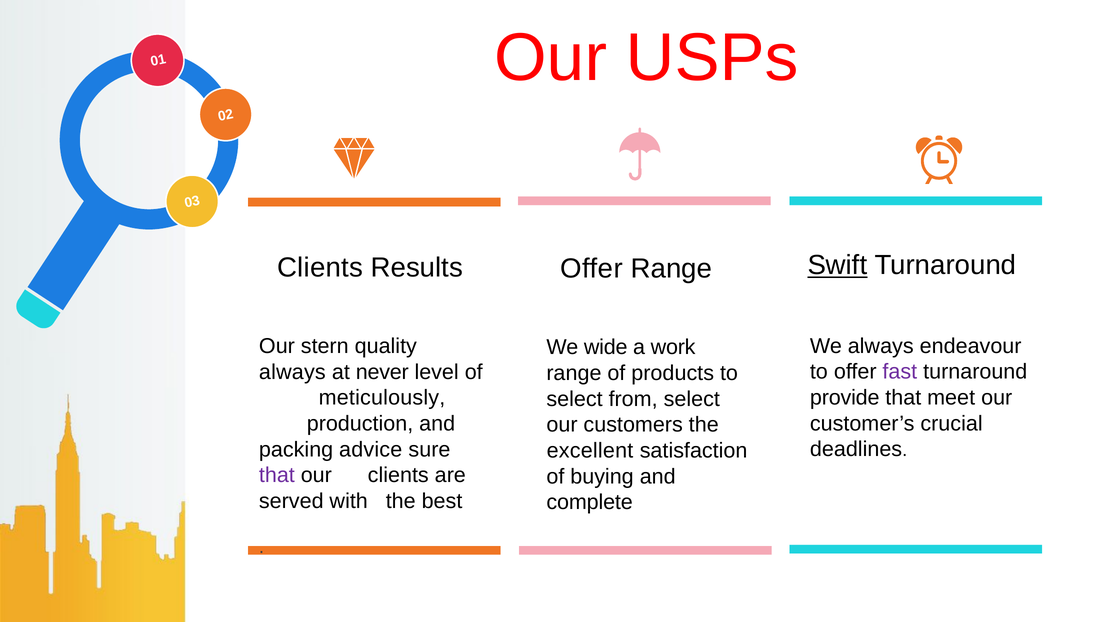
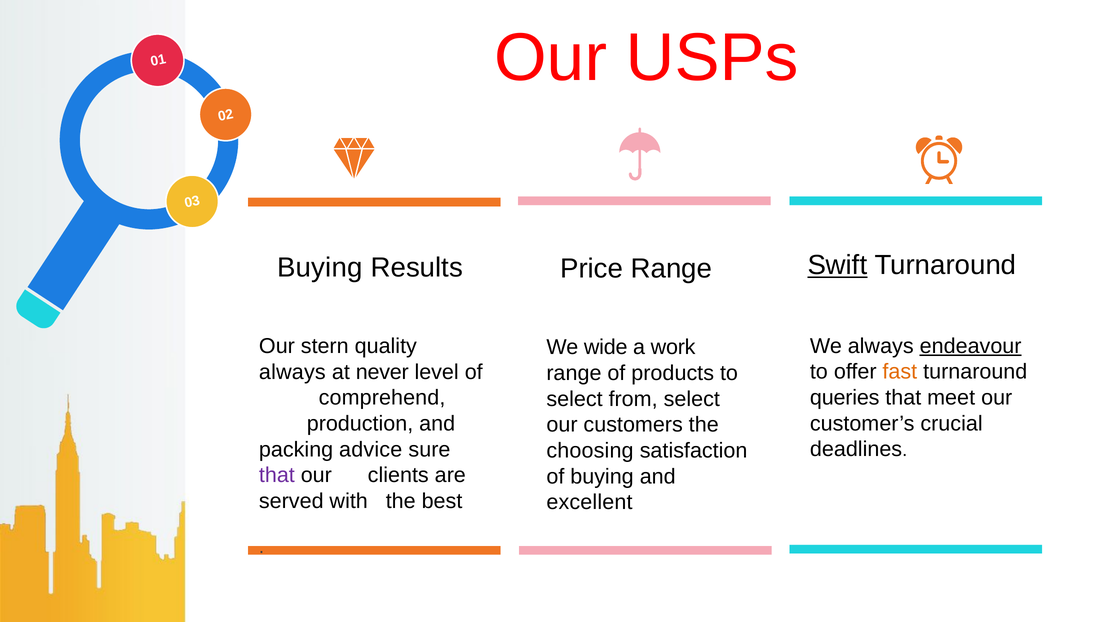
Clients: Clients -> Buying (320, 268)
Offer: Offer -> Price (592, 269)
endeavour underline: none -> present (971, 346)
fast colour: purple -> orange (900, 372)
provide: provide -> queries (845, 398)
meticulously: meticulously -> comprehend (382, 398)
excellent: excellent -> choosing (590, 451)
complete: complete -> excellent (589, 502)
